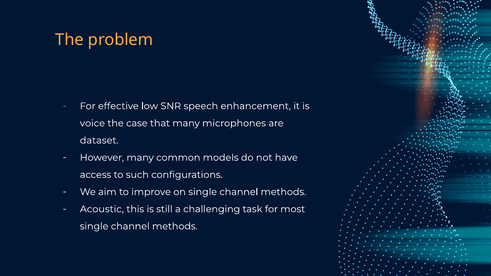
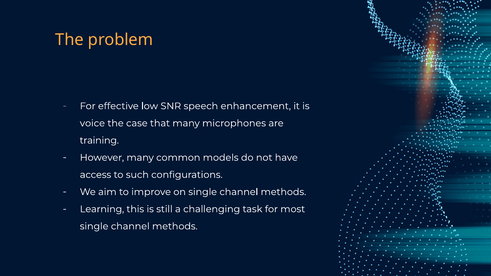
dataset: dataset -> training (99, 140)
Acoustic: Acoustic -> Learning (102, 209)
